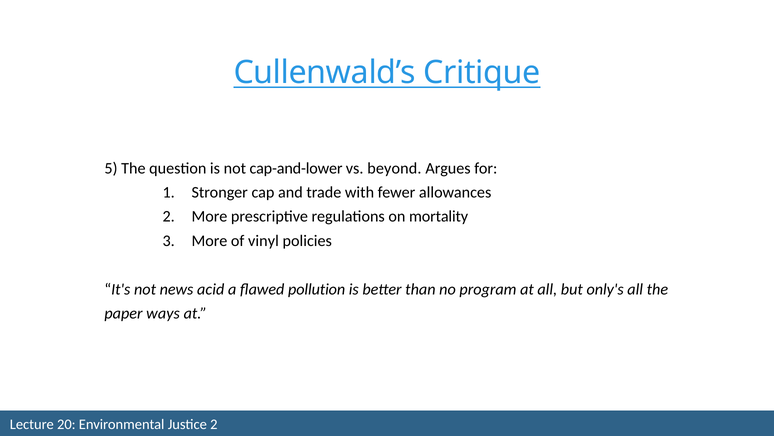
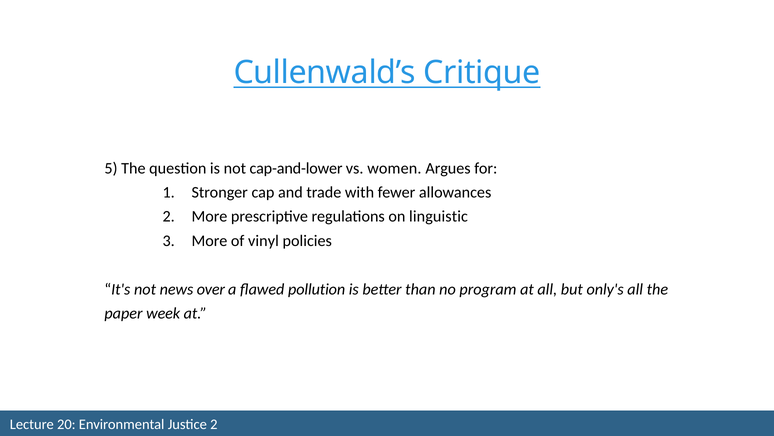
beyond: beyond -> women (394, 168)
mortality: mortality -> linguistic (438, 216)
acid: acid -> over (211, 289)
ways: ways -> week (163, 313)
